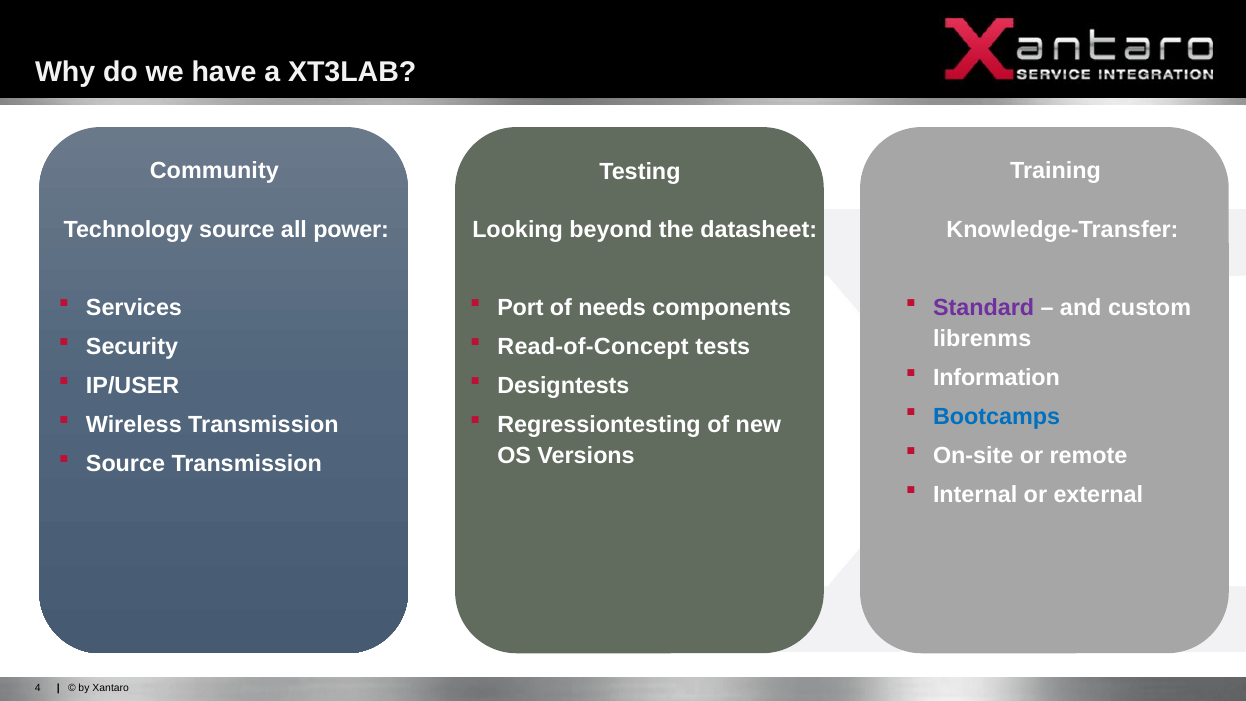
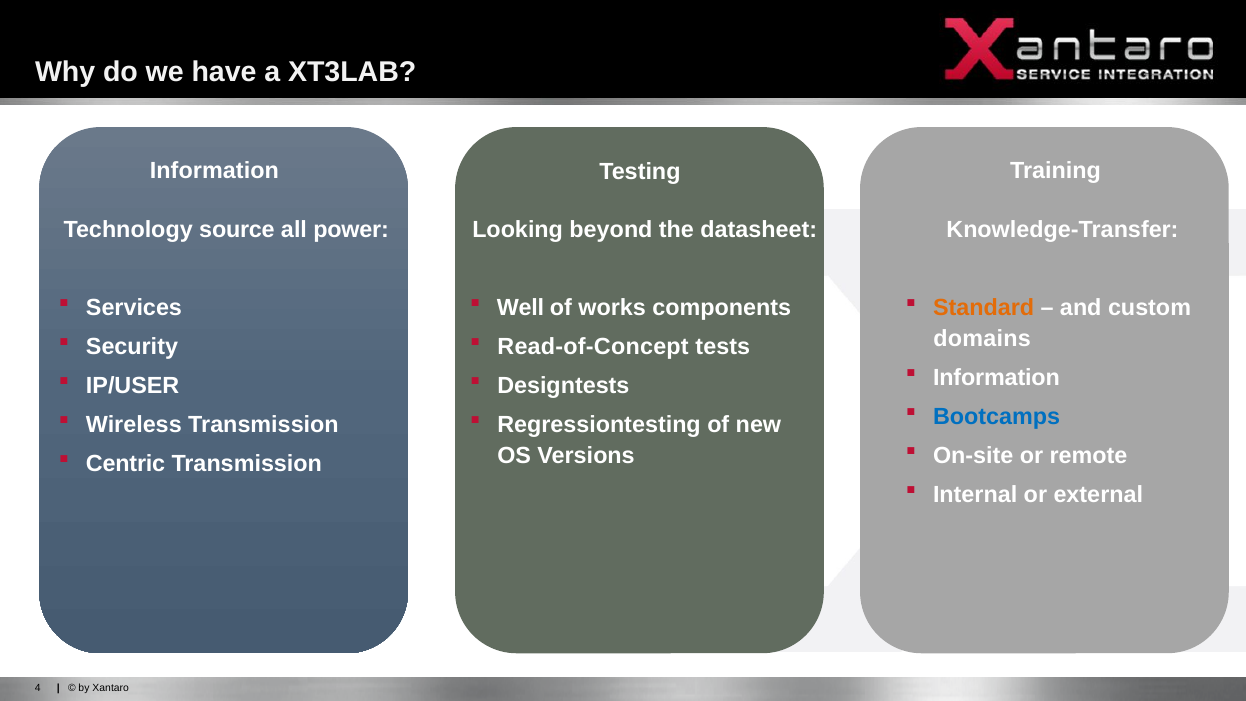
Community: Community -> Information (214, 171)
Port: Port -> Well (521, 308)
needs: needs -> works (612, 308)
Standard colour: purple -> orange (984, 308)
librenms: librenms -> domains (982, 339)
Source: Source -> Centric (126, 464)
